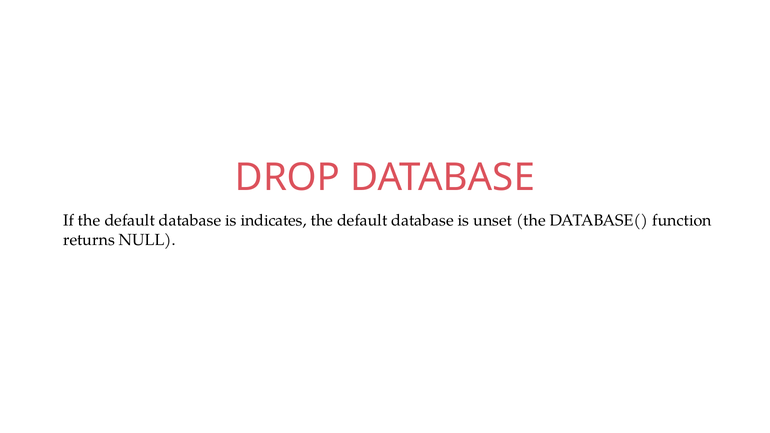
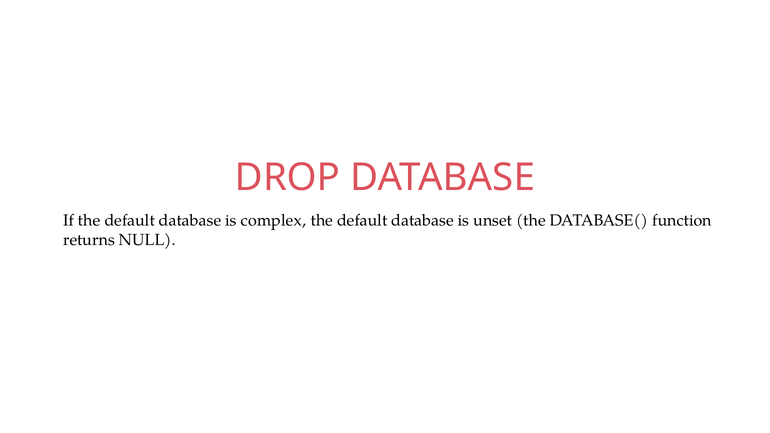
indicates: indicates -> complex (274, 221)
